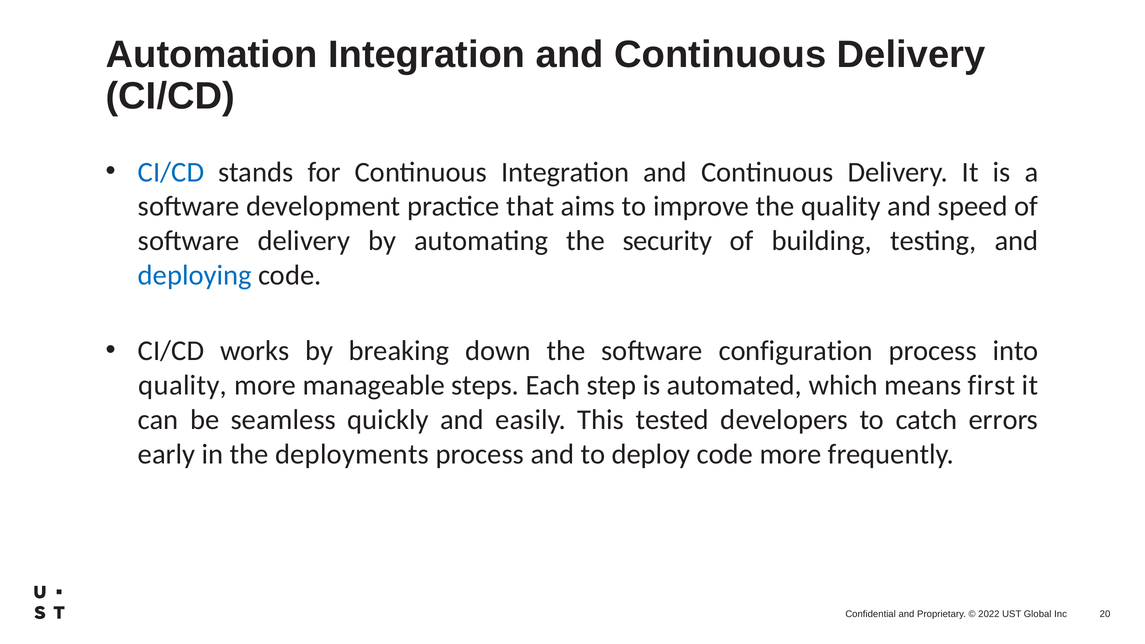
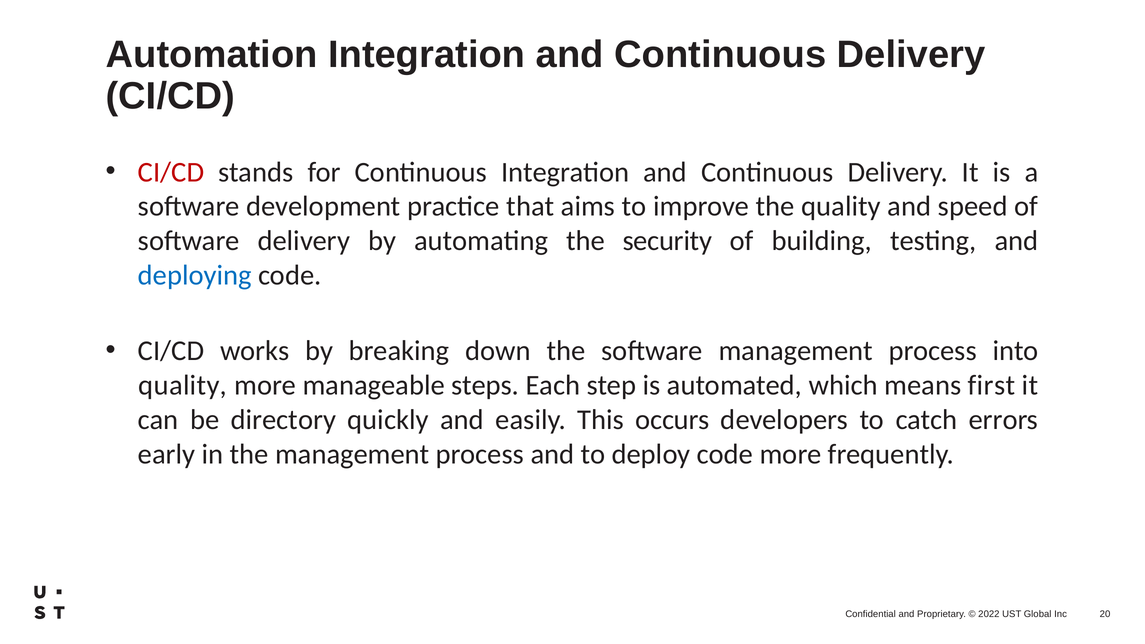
CI/CD colour: blue -> red (171, 172)
software configuration: configuration -> management (796, 351)
seamless: seamless -> directory (283, 420)
tested: tested -> occurs (672, 420)
the deployments: deployments -> management (352, 454)
